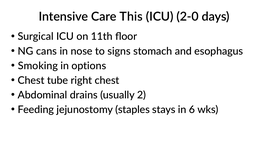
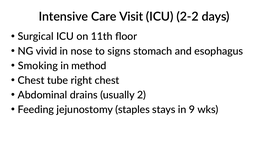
This: This -> Visit (131, 17)
2-0: 2-0 -> 2-2 (188, 17)
cans: cans -> vivid (47, 51)
options: options -> method (89, 66)
6: 6 -> 9 (192, 110)
